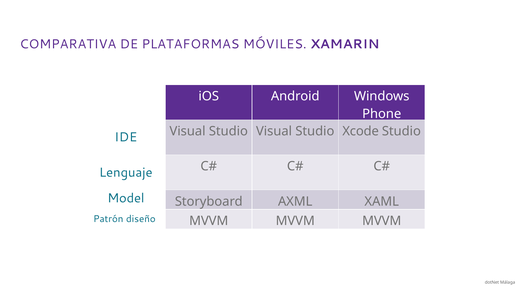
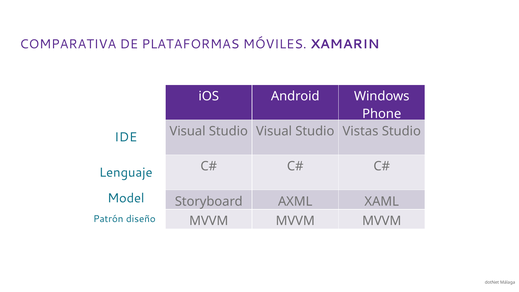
Xcode: Xcode -> Vistas (360, 131)
